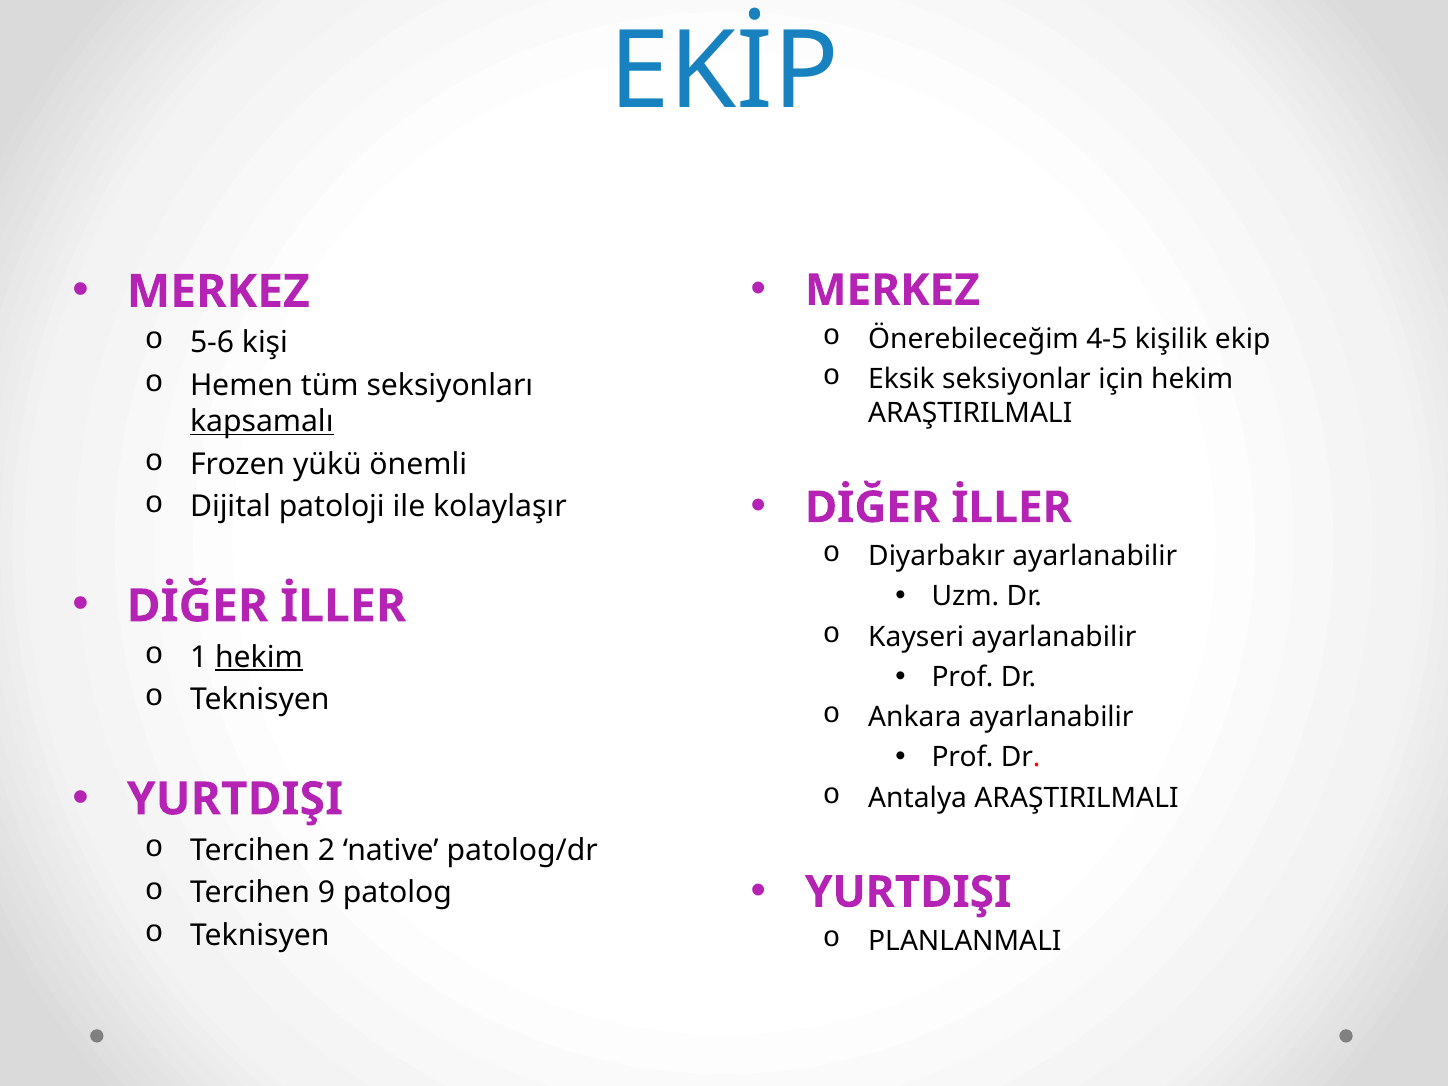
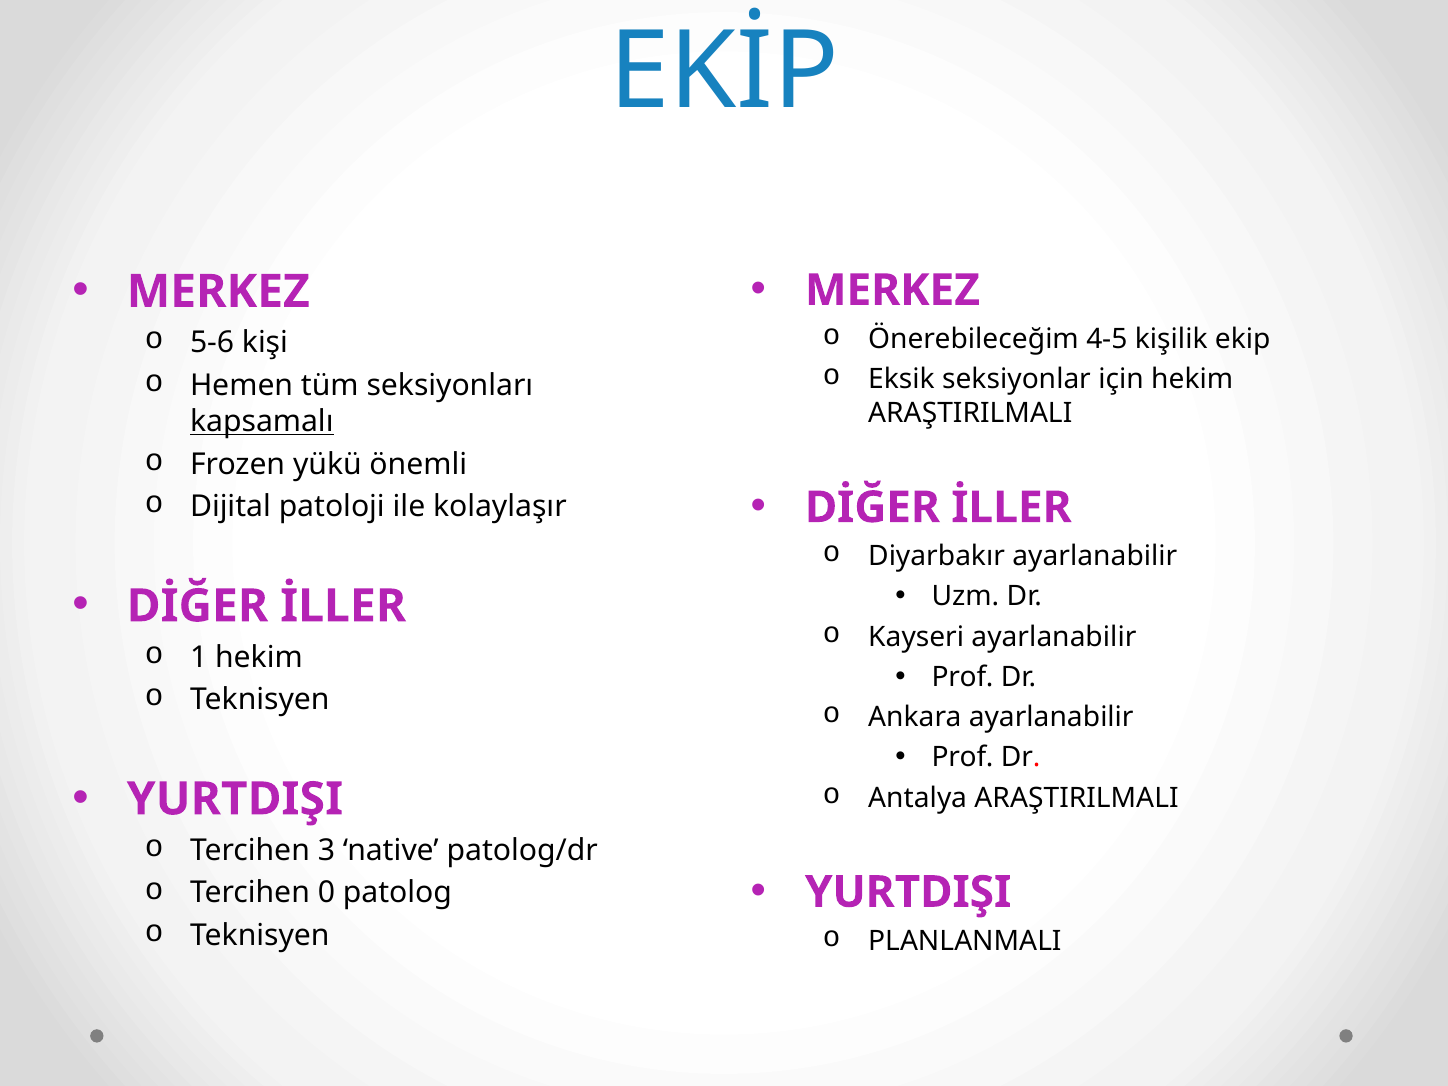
hekim underline: present -> none (259, 657)
2: 2 -> 3 (326, 850)
9: 9 -> 0 (326, 893)
